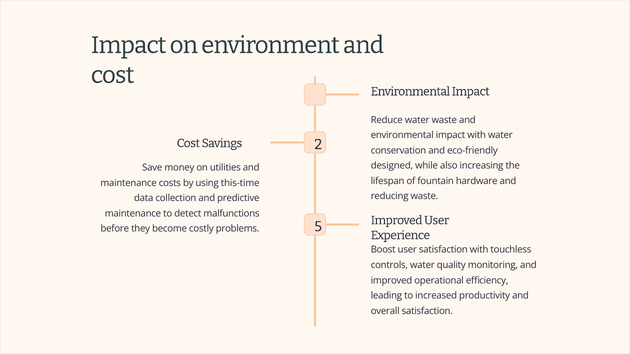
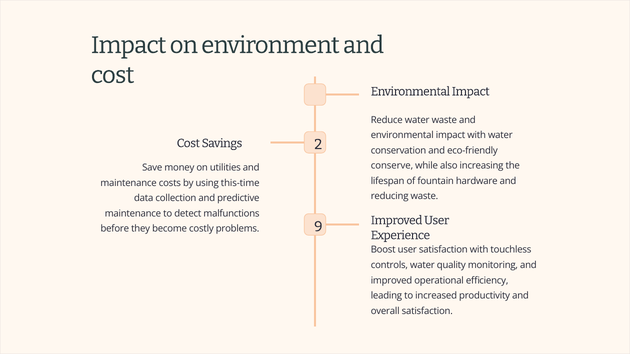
designed: designed -> conserve (392, 166)
5: 5 -> 9 (318, 227)
